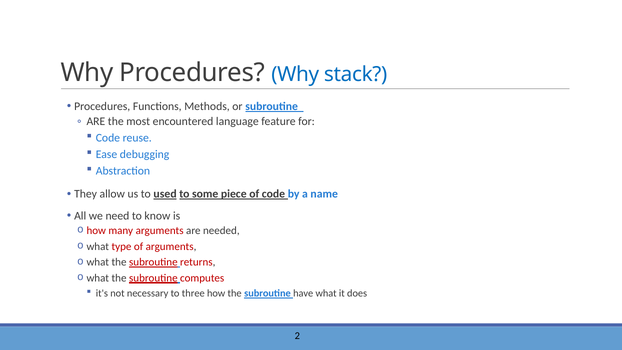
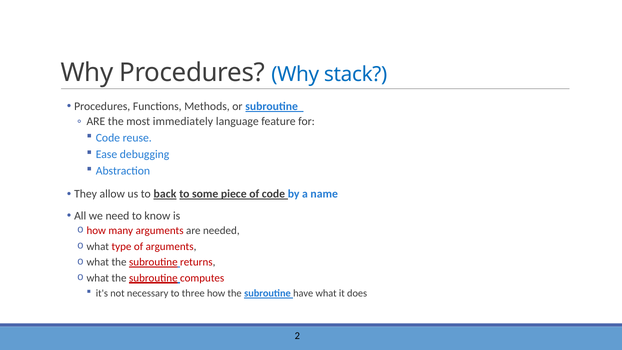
encountered: encountered -> immediately (183, 122)
used: used -> back (165, 194)
